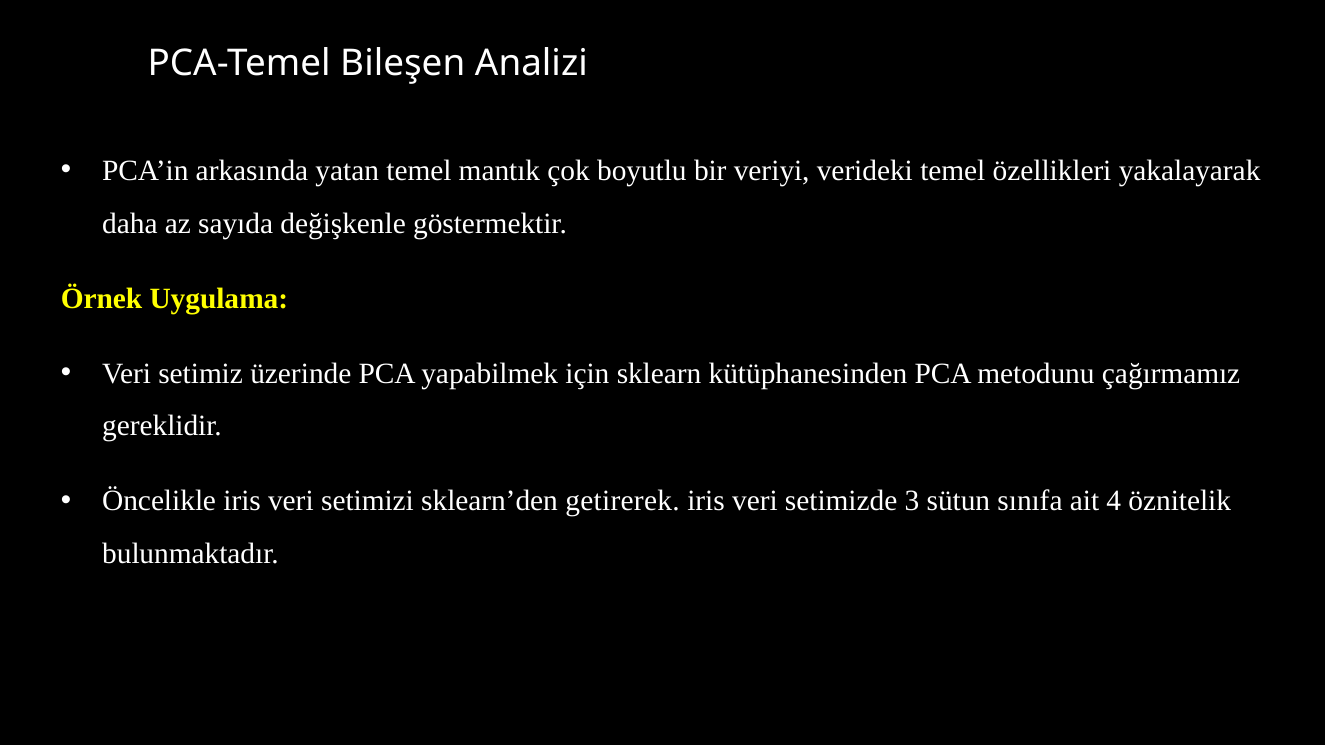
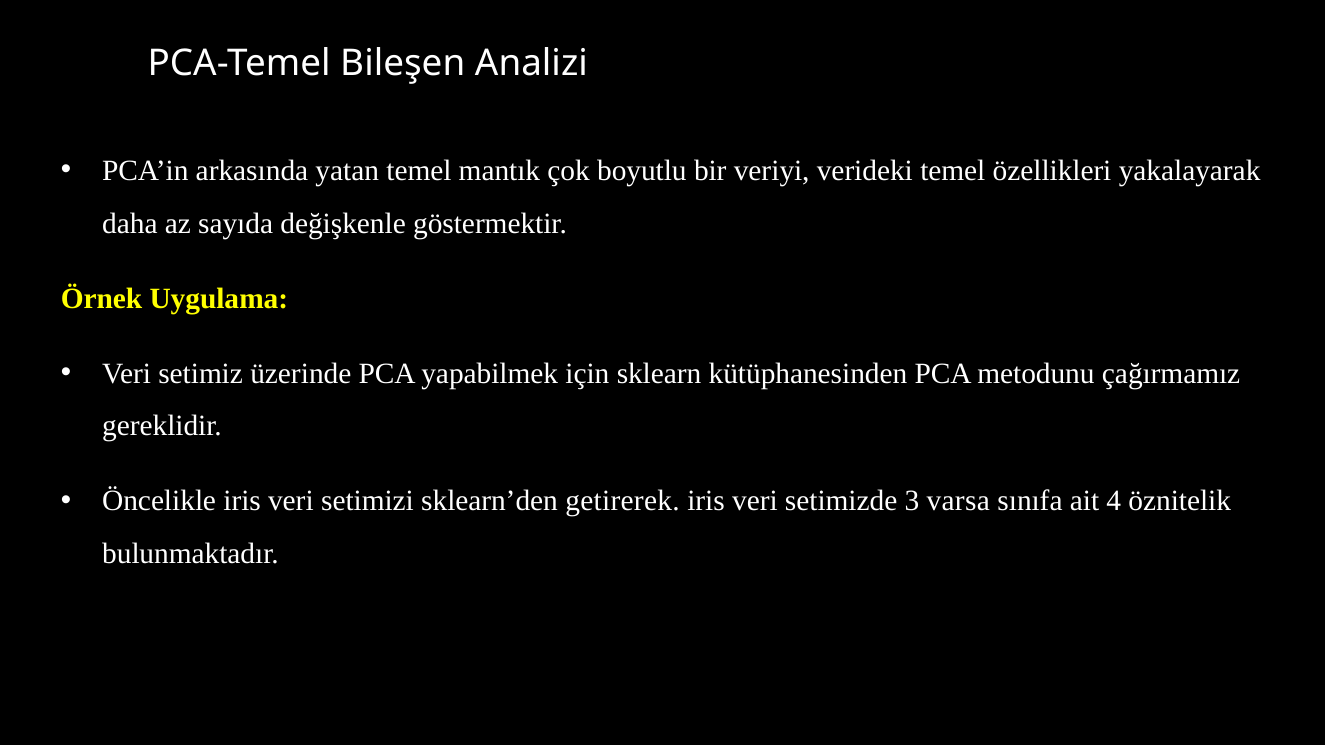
sütun: sütun -> varsa (958, 501)
